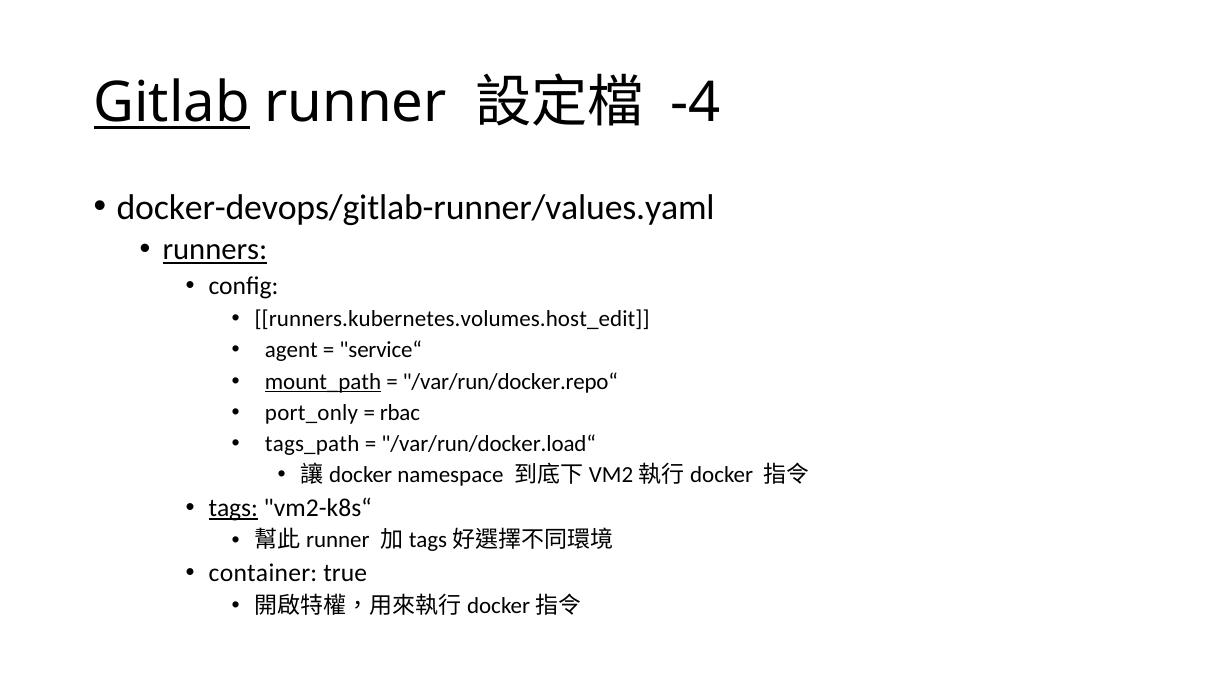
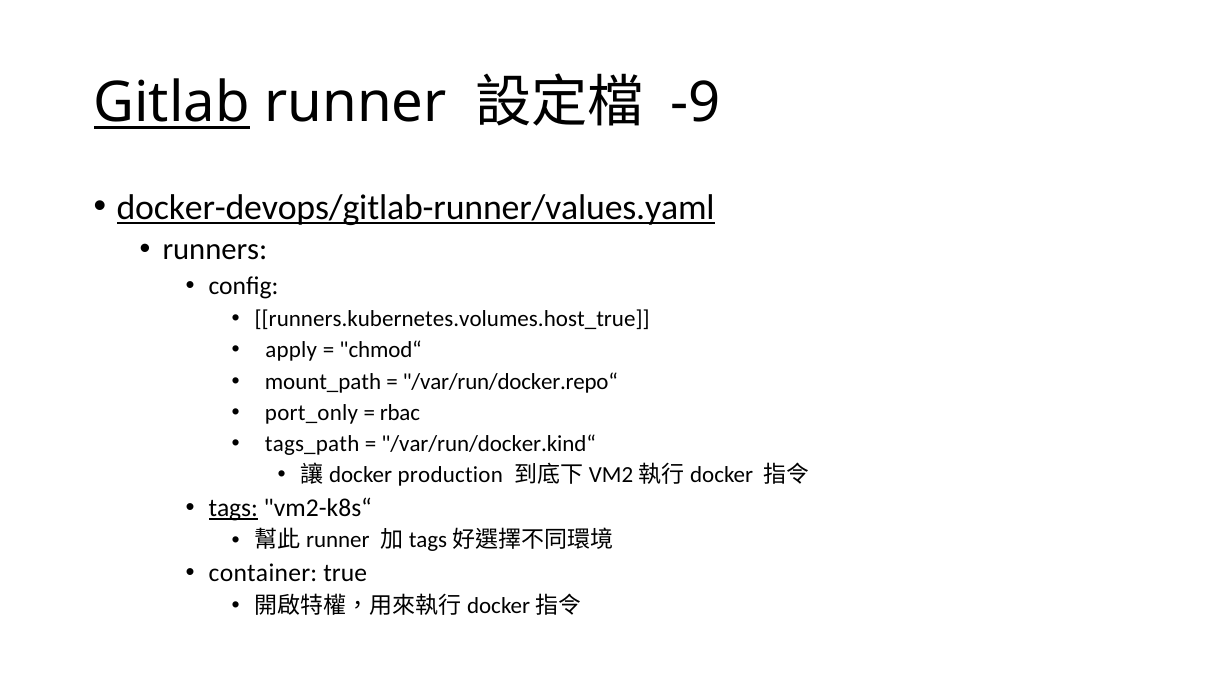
-4: -4 -> -9 (695, 103)
docker-devops/gitlab-runner/values.yaml underline: none -> present (416, 207)
runners underline: present -> none (215, 250)
runners.kubernetes.volumes.host_edit: runners.kubernetes.volumes.host_edit -> runners.kubernetes.volumes.host_true (452, 319)
agent: agent -> apply (291, 350)
service“: service“ -> chmod“ (381, 350)
mount_path underline: present -> none (323, 382)
/var/run/docker.load“: /var/run/docker.load“ -> /var/run/docker.kind“ (489, 444)
namespace: namespace -> production (450, 475)
